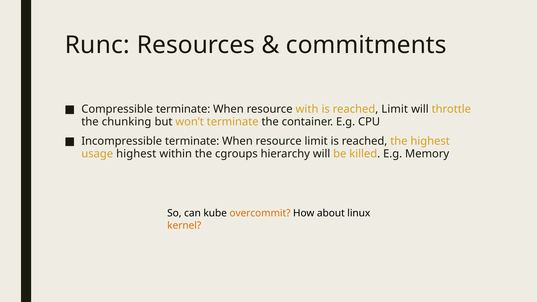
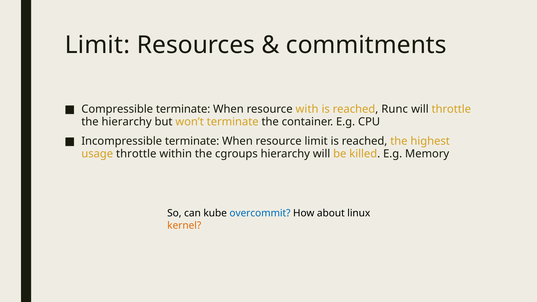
Runc: Runc -> Limit (97, 45)
reached Limit: Limit -> Runc (395, 109)
the chunking: chunking -> hierarchy (127, 122)
usage highest: highest -> throttle (136, 154)
overcommit colour: orange -> blue (260, 213)
